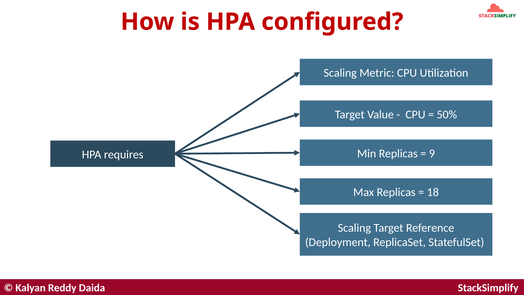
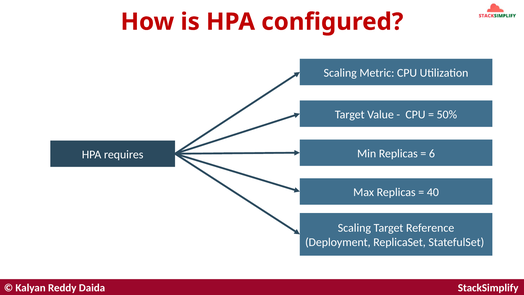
9: 9 -> 6 (432, 153)
18: 18 -> 40 (433, 192)
